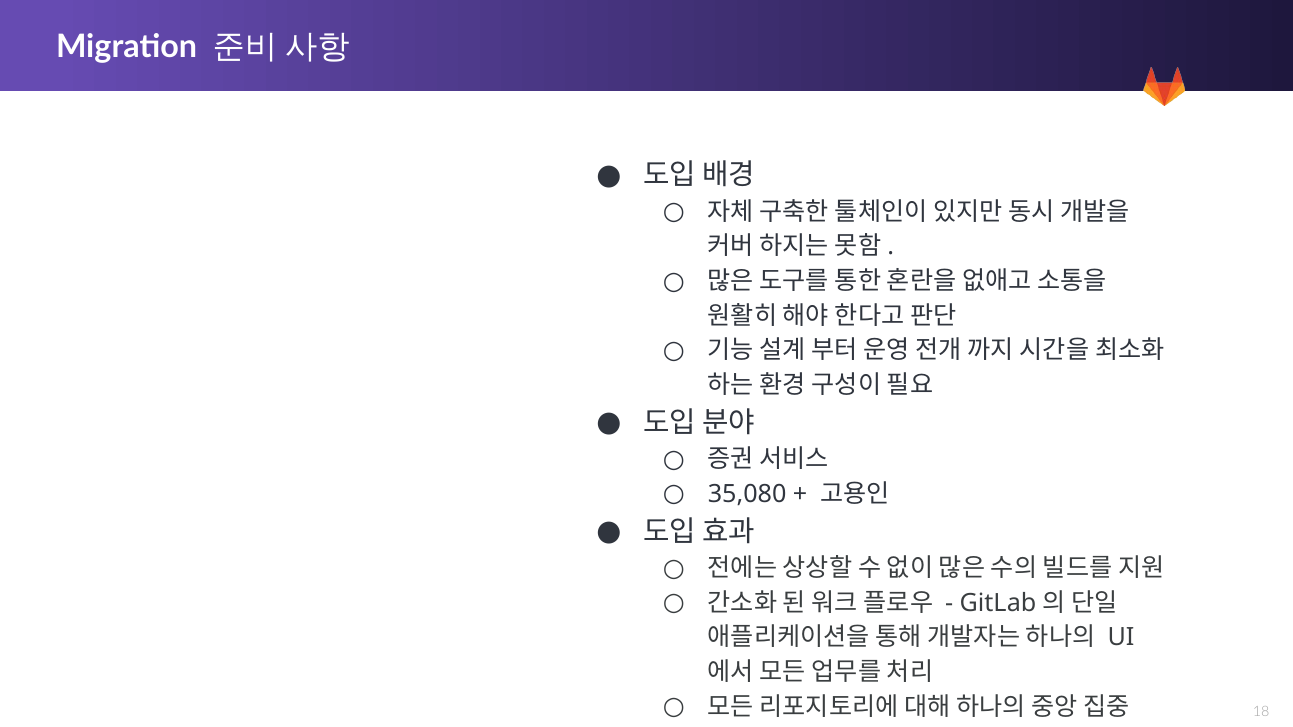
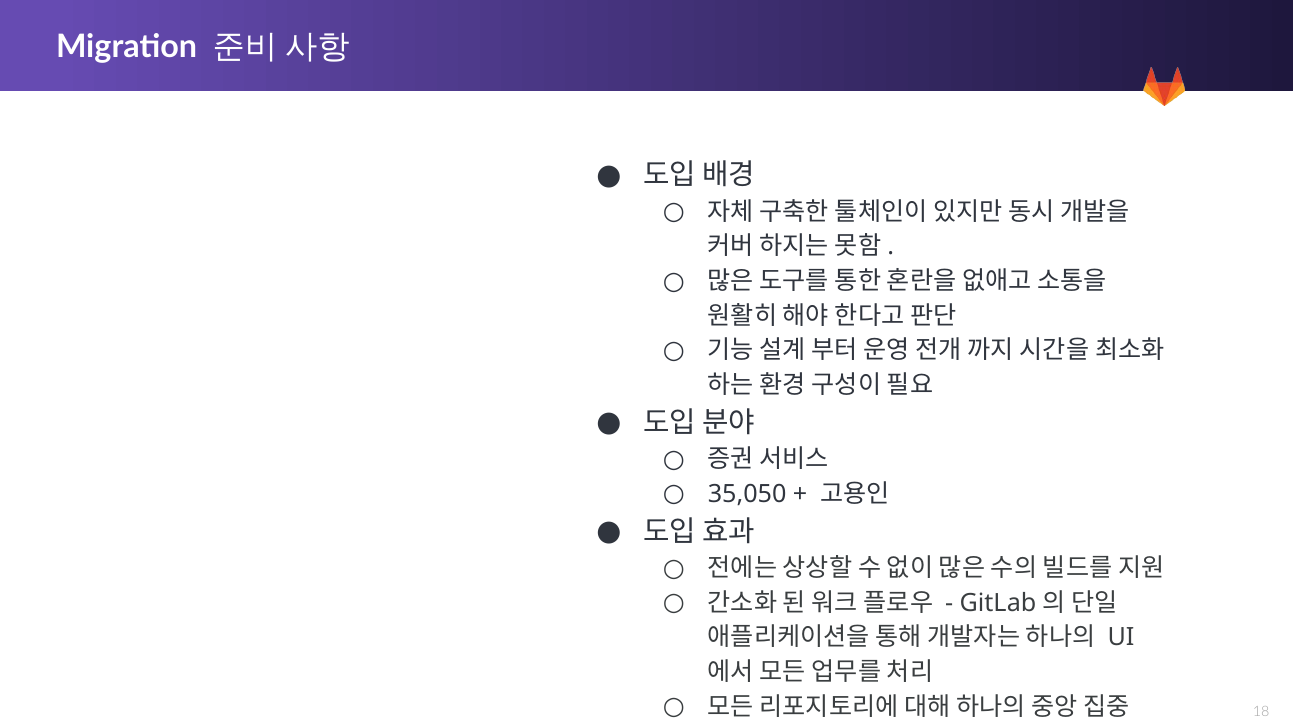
35,080: 35,080 -> 35,050 (747, 494)
